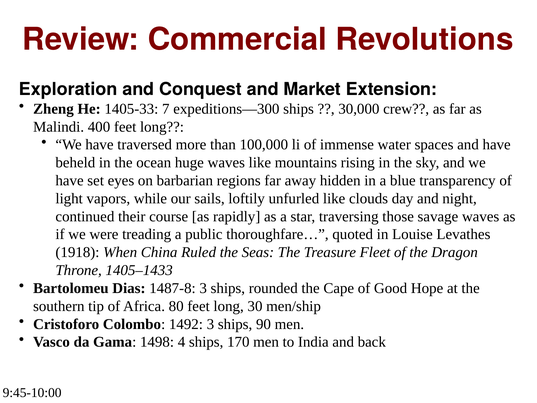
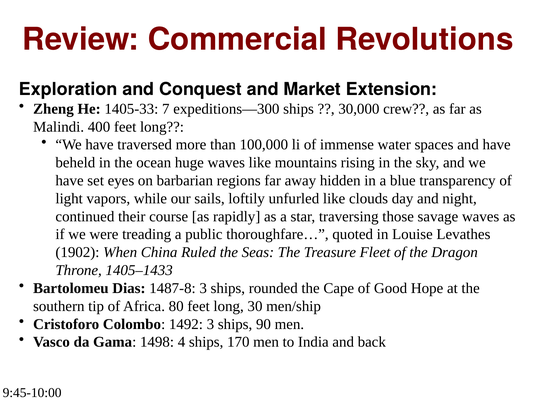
1918: 1918 -> 1902 (77, 252)
